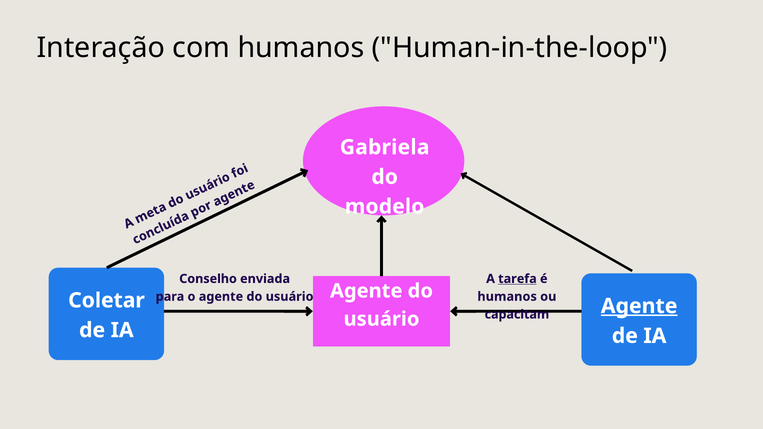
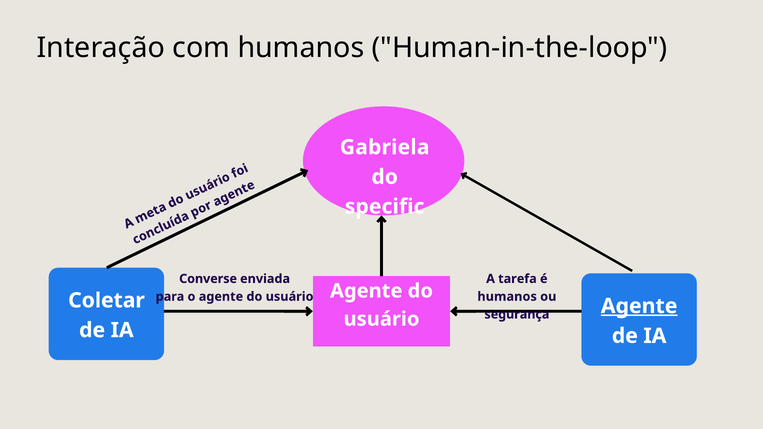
modelo: modelo -> specific (385, 207)
Conselho: Conselho -> Converse (208, 279)
tarefa underline: present -> none (517, 279)
capacitam: capacitam -> segurança (517, 314)
